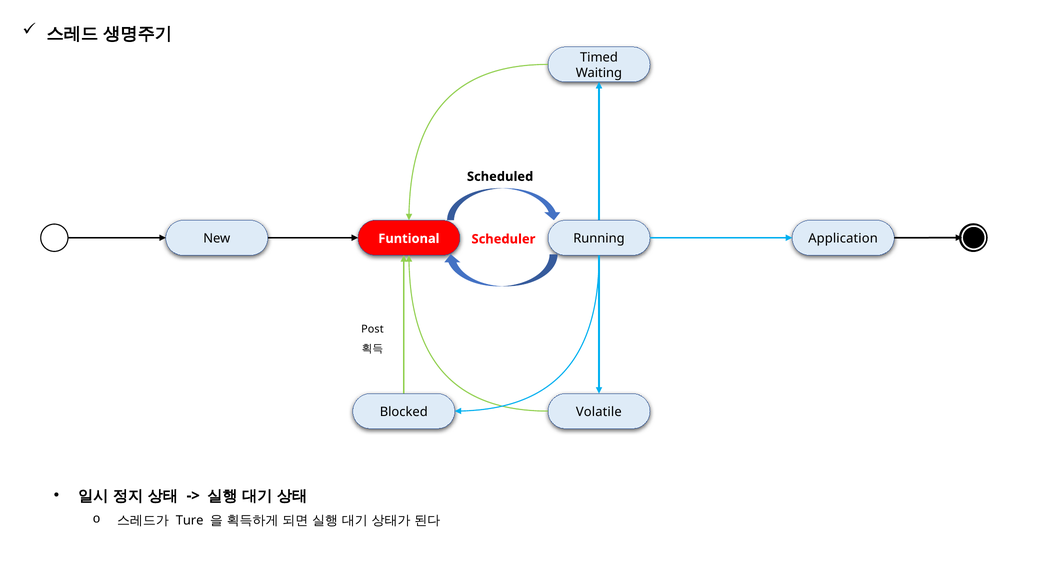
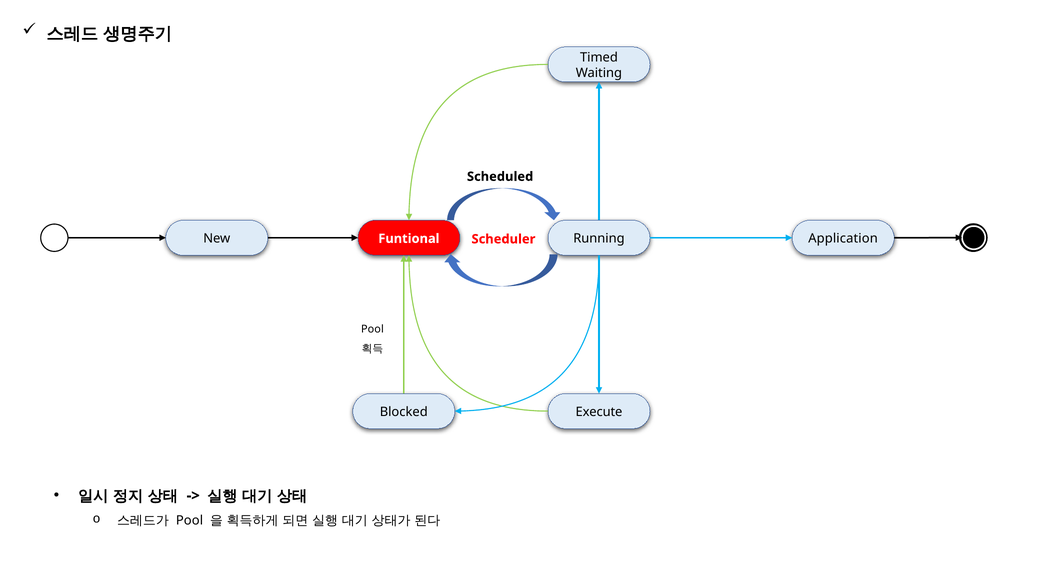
Post: Post -> Pool (372, 329)
Volatile: Volatile -> Execute (599, 411)
Ture: Ture -> Pool (190, 520)
